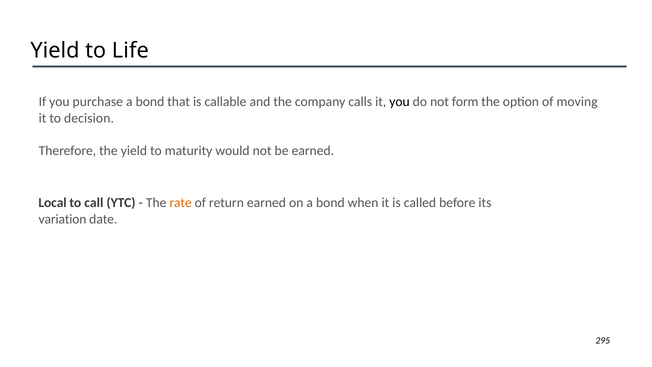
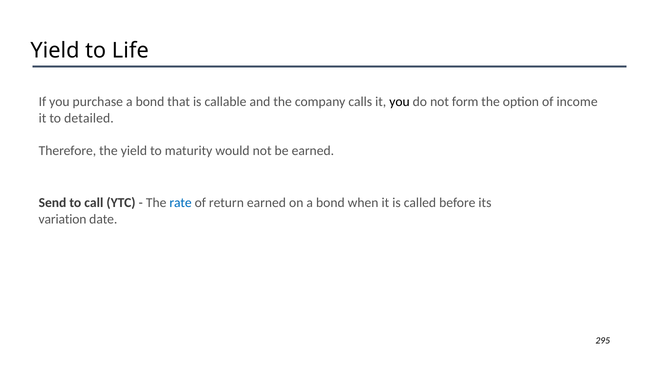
moving: moving -> income (577, 102)
decision: decision -> detailed (89, 118)
Local: Local -> Send (53, 203)
rate colour: orange -> blue (181, 203)
